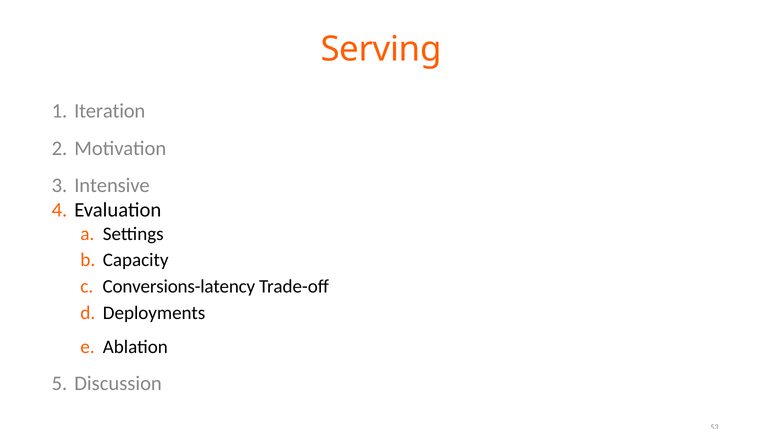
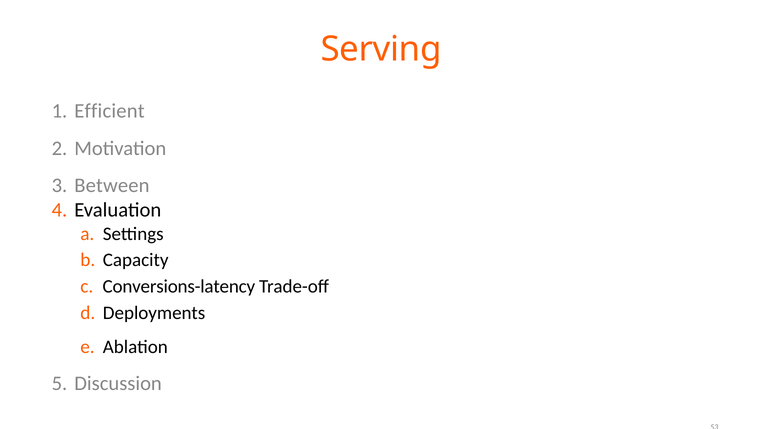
Iteration: Iteration -> Efficient (110, 111)
Intensive: Intensive -> Between (112, 185)
